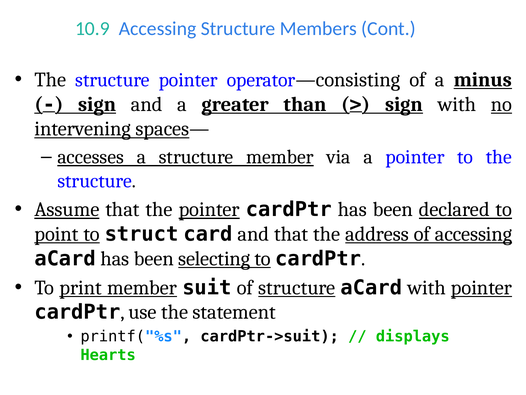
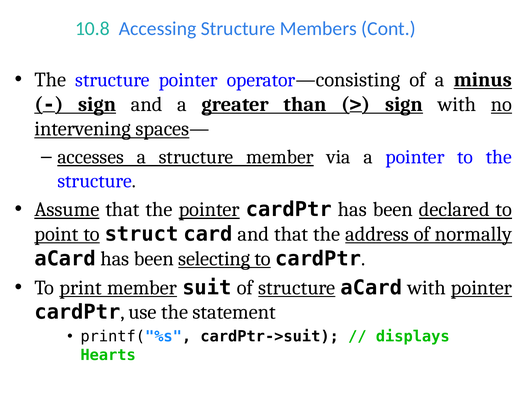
10.9: 10.9 -> 10.8 (92, 29)
of accessing: accessing -> normally (473, 234)
